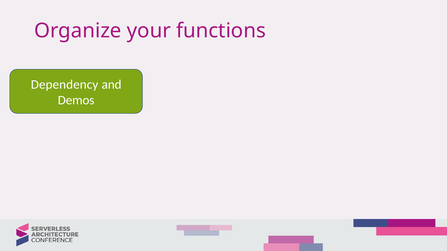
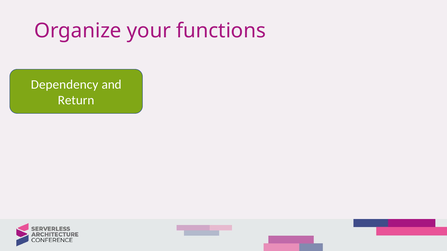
Demos: Demos -> Return (76, 100)
